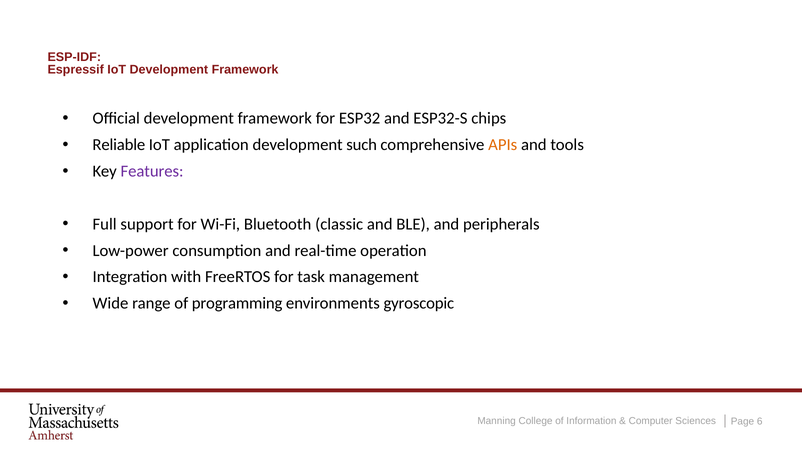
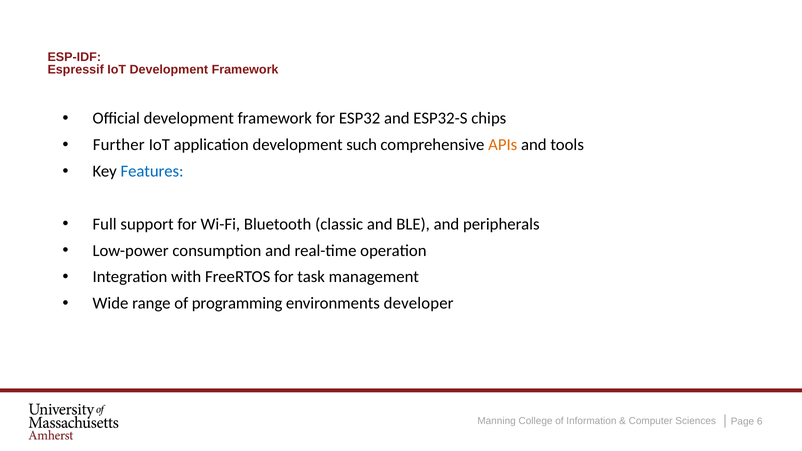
Reliable: Reliable -> Further (119, 145)
Features colour: purple -> blue (152, 171)
gyroscopic: gyroscopic -> developer (419, 303)
